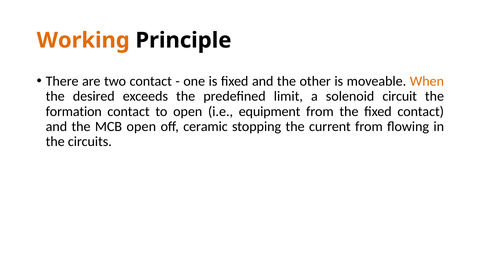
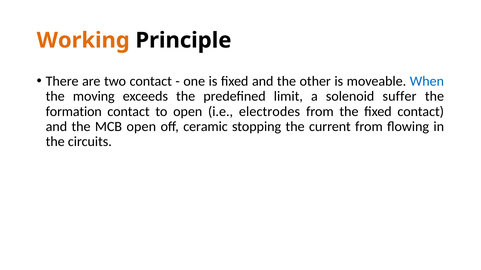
When colour: orange -> blue (427, 81)
desired: desired -> moving (94, 96)
circuit: circuit -> suffer (400, 96)
equipment: equipment -> electrodes (269, 112)
